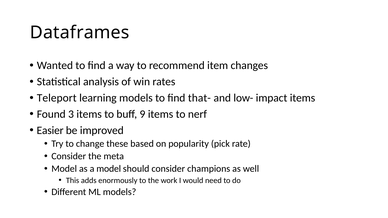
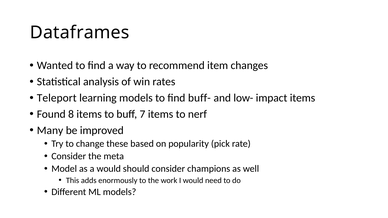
that-: that- -> buff- (199, 98)
3: 3 -> 8 (71, 114)
9: 9 -> 7 (142, 114)
Easier: Easier -> Many (50, 131)
a model: model -> would (109, 169)
